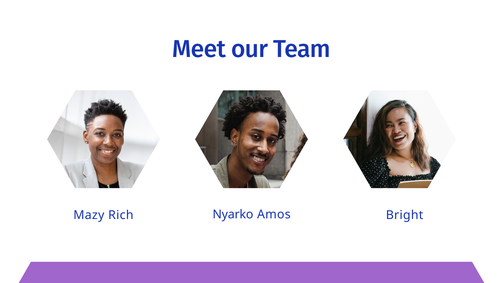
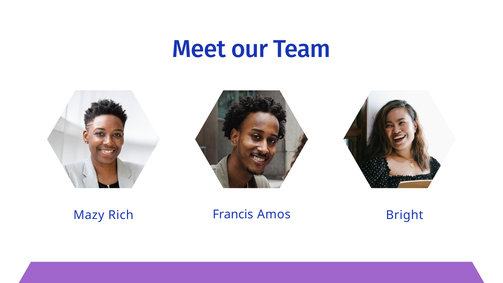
Nyarko: Nyarko -> Francis (233, 214)
